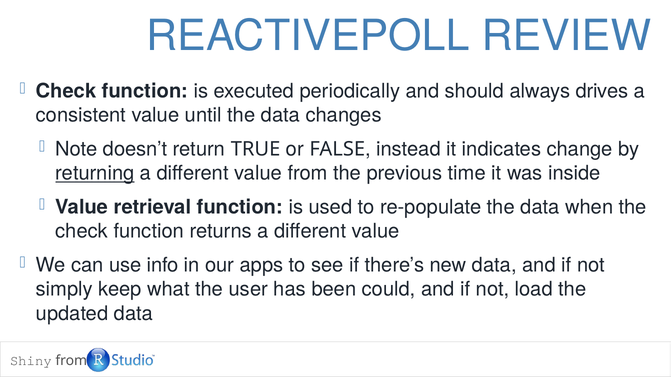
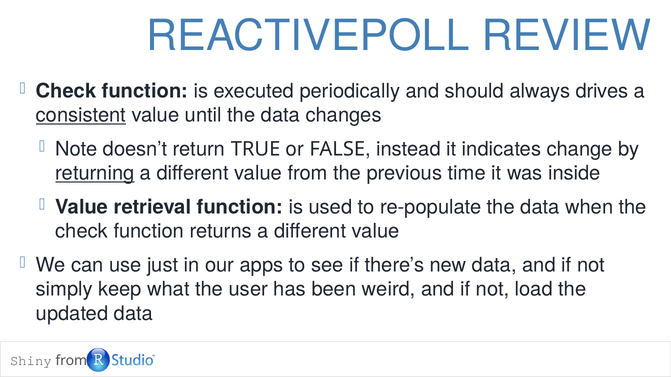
consistent underline: none -> present (81, 115)
info: info -> just (163, 265)
could: could -> weird (389, 290)
